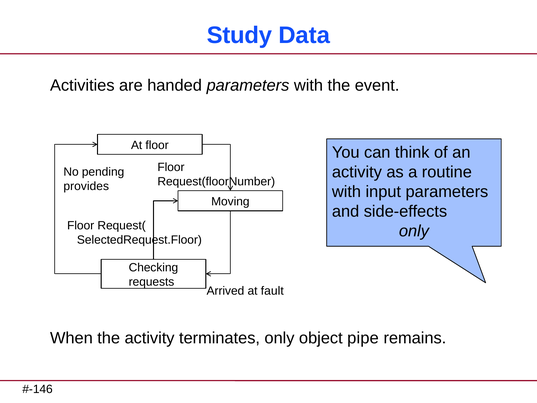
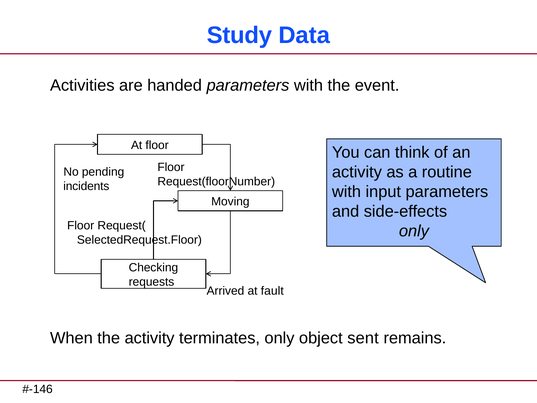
provides: provides -> incidents (86, 186)
pipe: pipe -> sent (363, 338)
